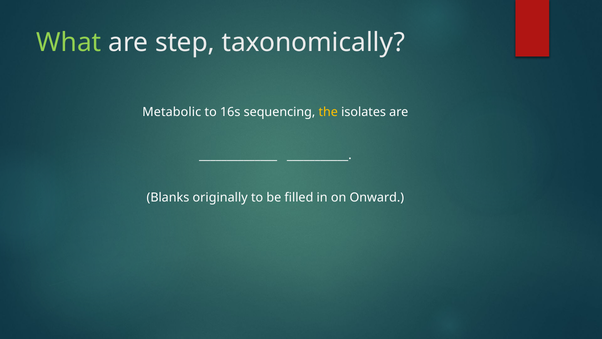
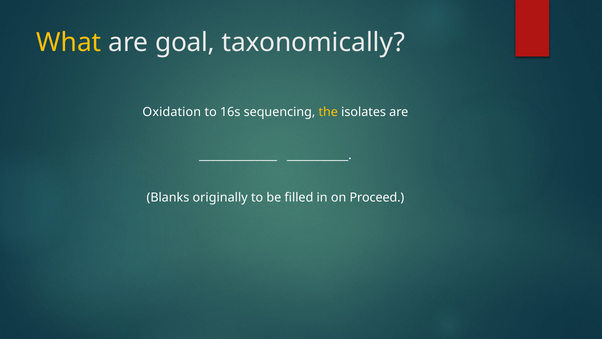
What colour: light green -> yellow (69, 42)
step: step -> goal (185, 42)
Metabolic: Metabolic -> Oxidation (172, 112)
Onward: Onward -> Proceed (377, 197)
